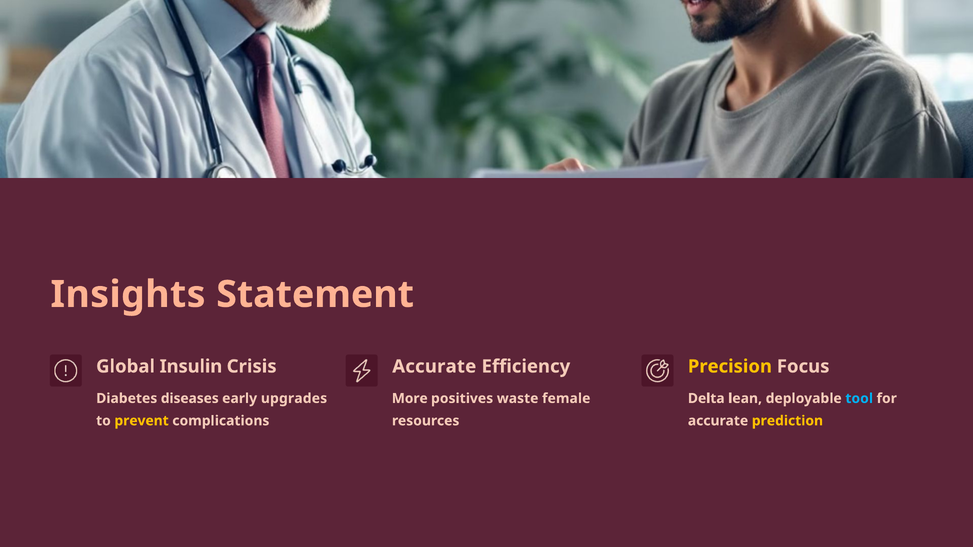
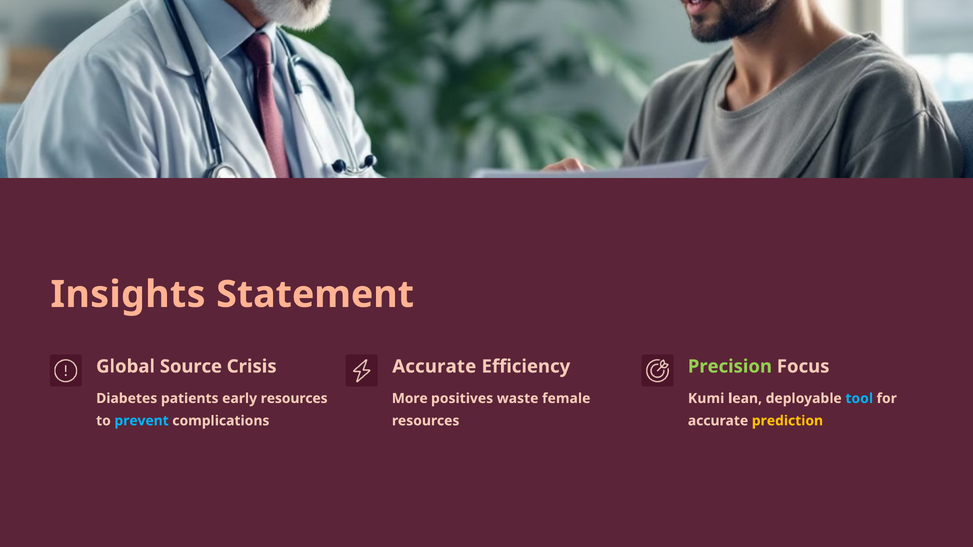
Insulin: Insulin -> Source (191, 367)
Precision colour: yellow -> light green (730, 367)
diseases: diseases -> patients (190, 399)
early upgrades: upgrades -> resources (294, 399)
Delta: Delta -> Kumi (706, 399)
prevent colour: yellow -> light blue (142, 421)
